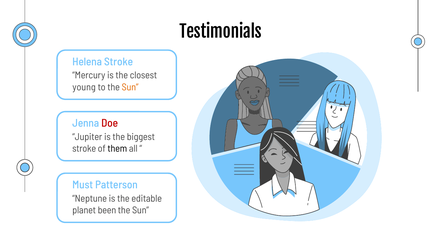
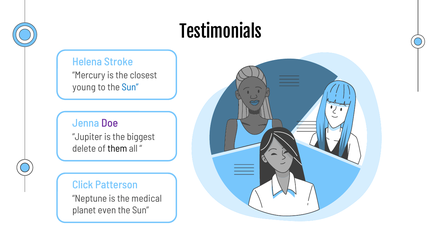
Sun colour: orange -> blue (130, 87)
Doe colour: red -> purple (110, 123)
stroke: stroke -> delete (84, 149)
Must: Must -> Click (83, 185)
editable: editable -> medical (147, 199)
been: been -> even (107, 210)
